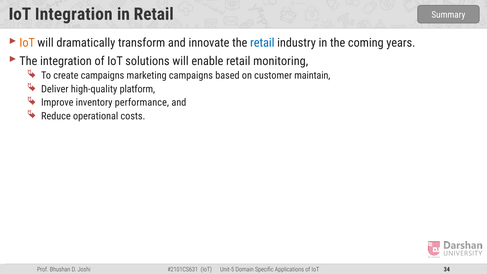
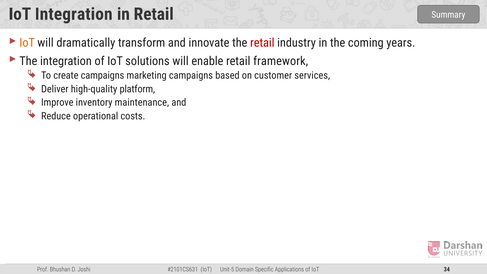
retail colour: blue -> red (262, 43)
monitoring: monitoring -> framework (281, 61)
maintain: maintain -> services (312, 76)
performance: performance -> maintenance (142, 103)
